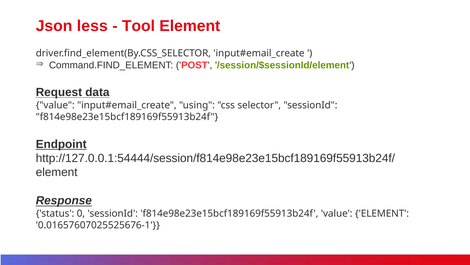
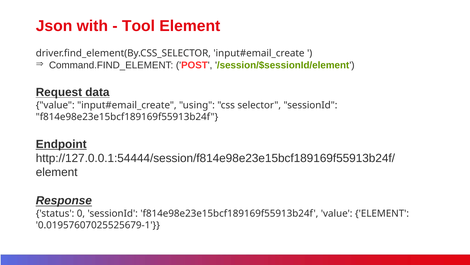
less: less -> with (92, 26)
0.01657607025525676-1: 0.01657607025525676-1 -> 0.01957607025525679-1 (98, 225)
